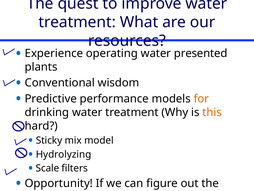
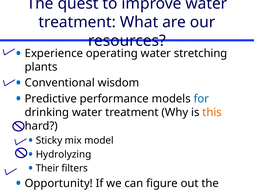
presented: presented -> stretching (201, 53)
for colour: orange -> blue (201, 98)
Scale: Scale -> Their (47, 168)
